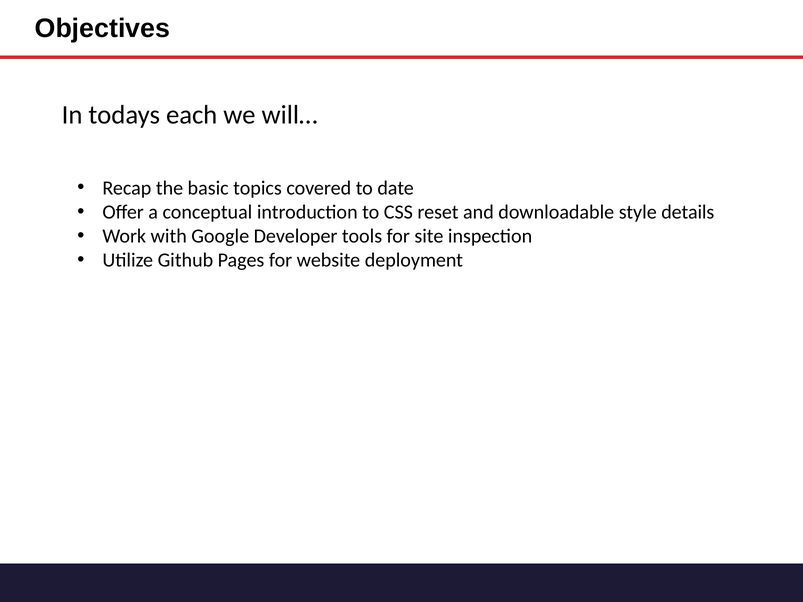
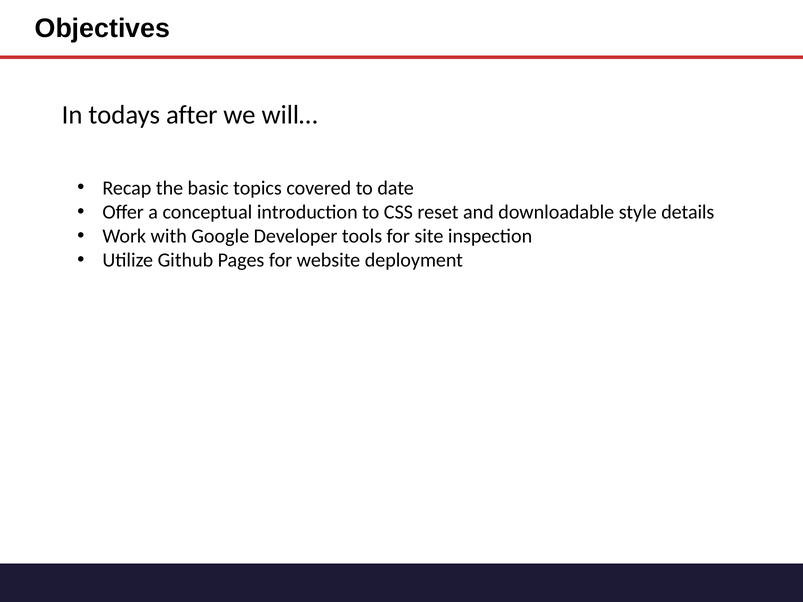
each: each -> after (192, 115)
